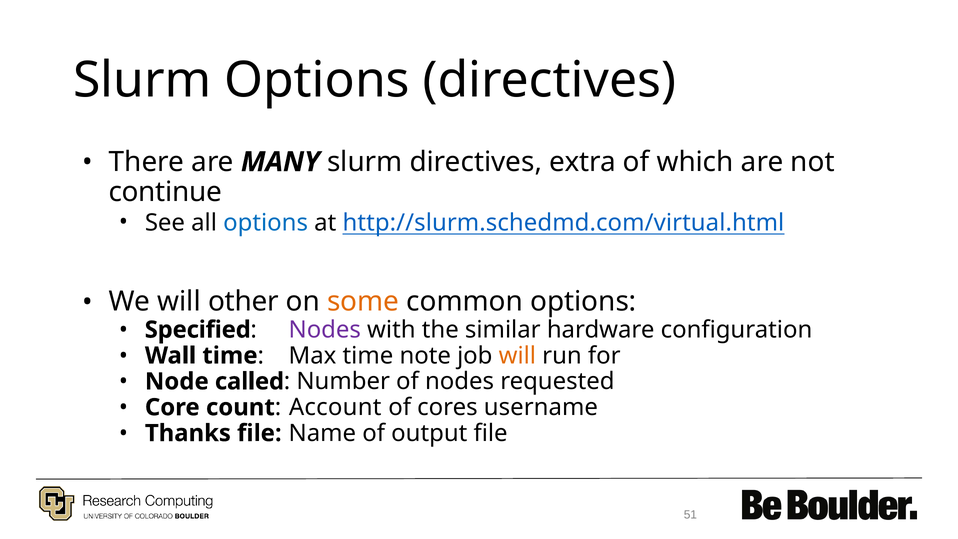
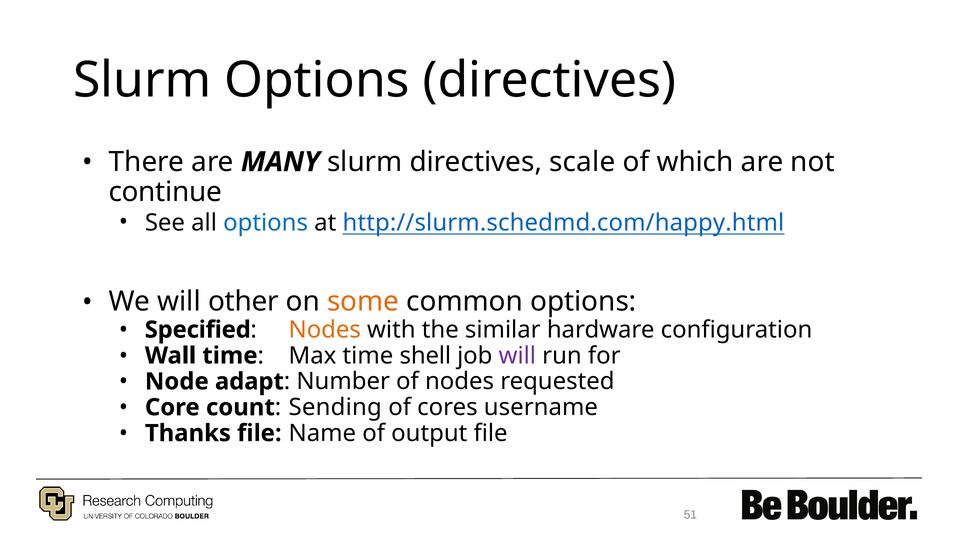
extra: extra -> scale (582, 162)
http://slurm.schedmd.com/virtual.html: http://slurm.schedmd.com/virtual.html -> http://slurm.schedmd.com/happy.html (563, 223)
Nodes colour: purple -> orange (325, 330)
note: note -> shell (425, 356)
will colour: orange -> purple (517, 356)
called: called -> adapt (249, 381)
Account: Account -> Sending (335, 407)
